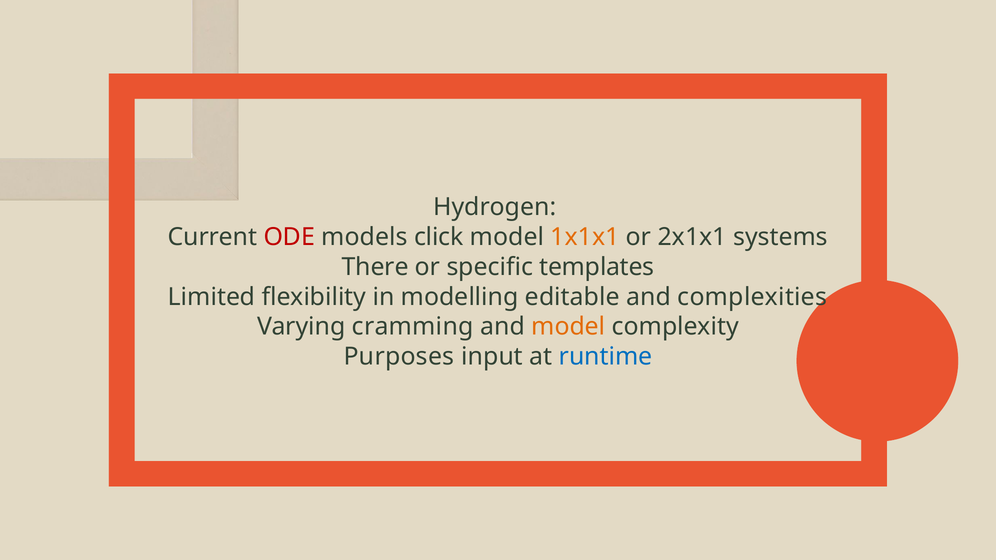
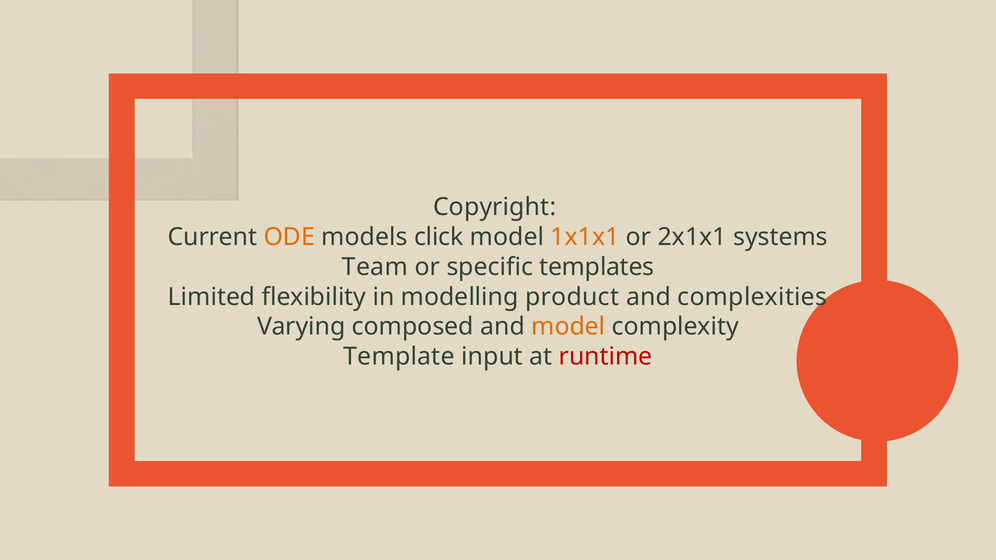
Hydrogen: Hydrogen -> Copyright (495, 207)
ODE colour: red -> orange (289, 237)
There: There -> Team (375, 267)
editable: editable -> product (572, 297)
cramming: cramming -> composed (413, 327)
Purposes: Purposes -> Template (399, 357)
runtime colour: blue -> red (606, 357)
